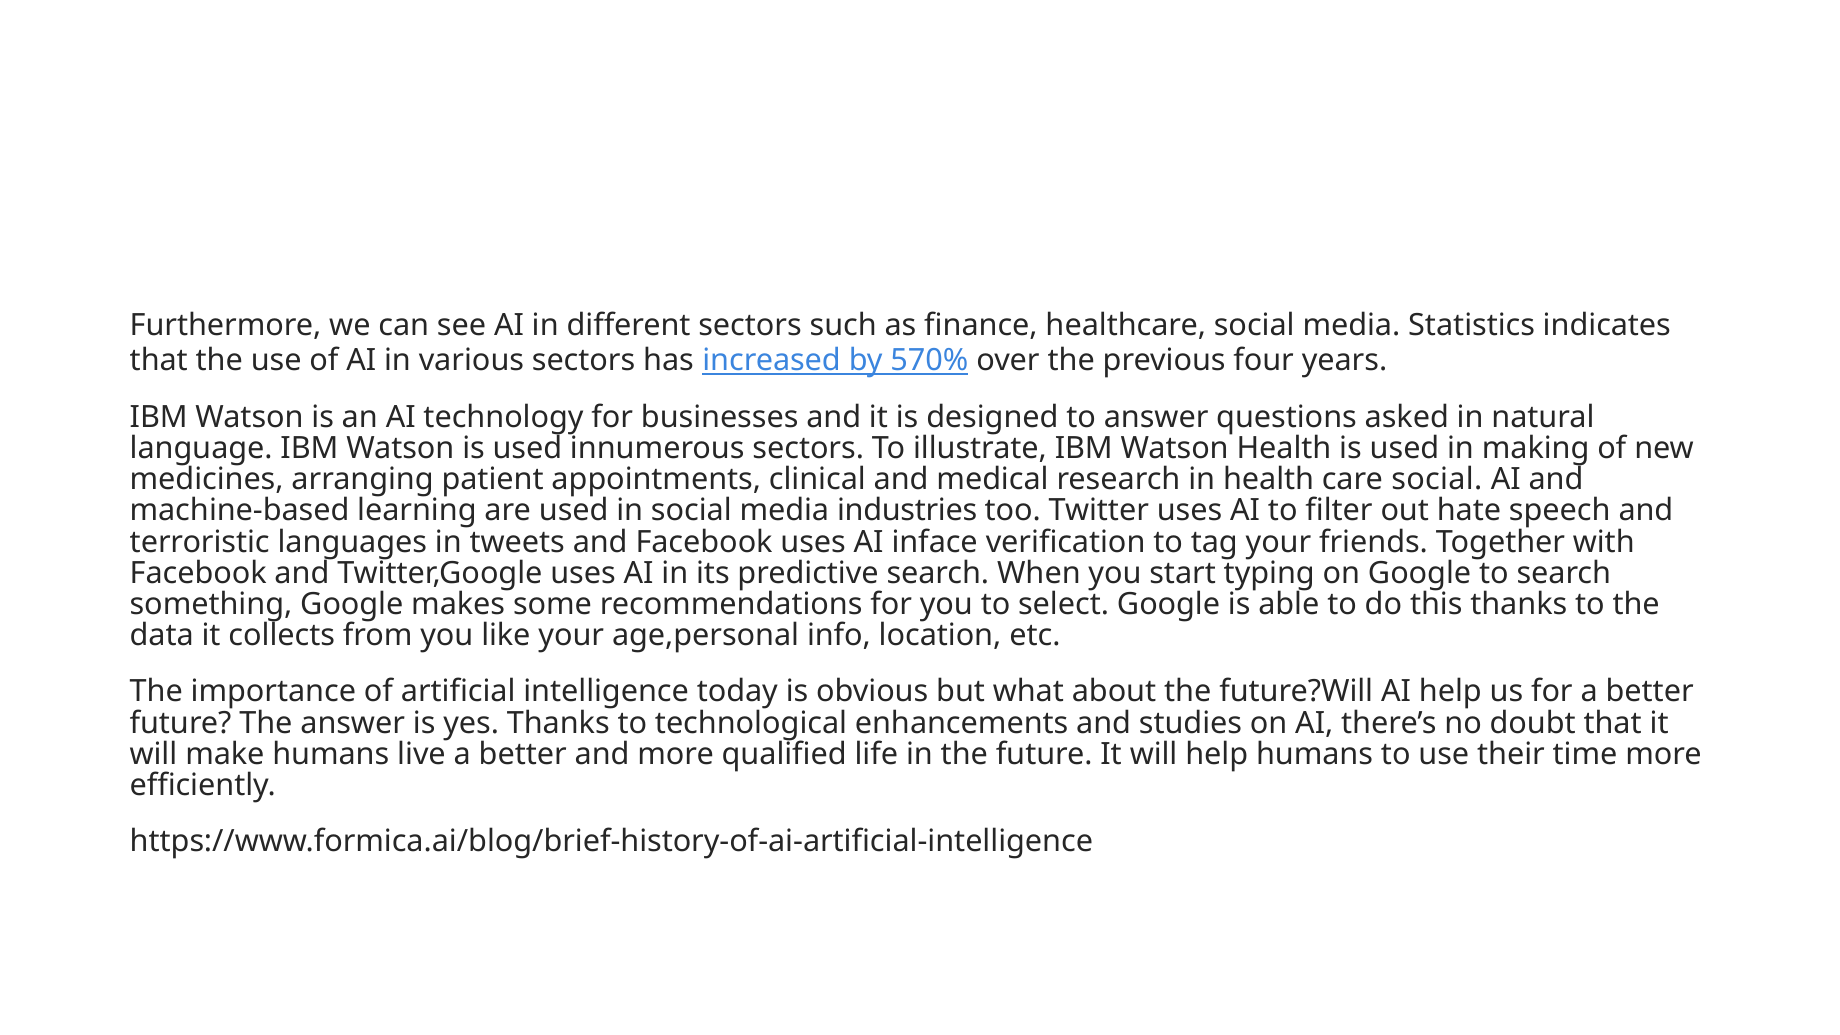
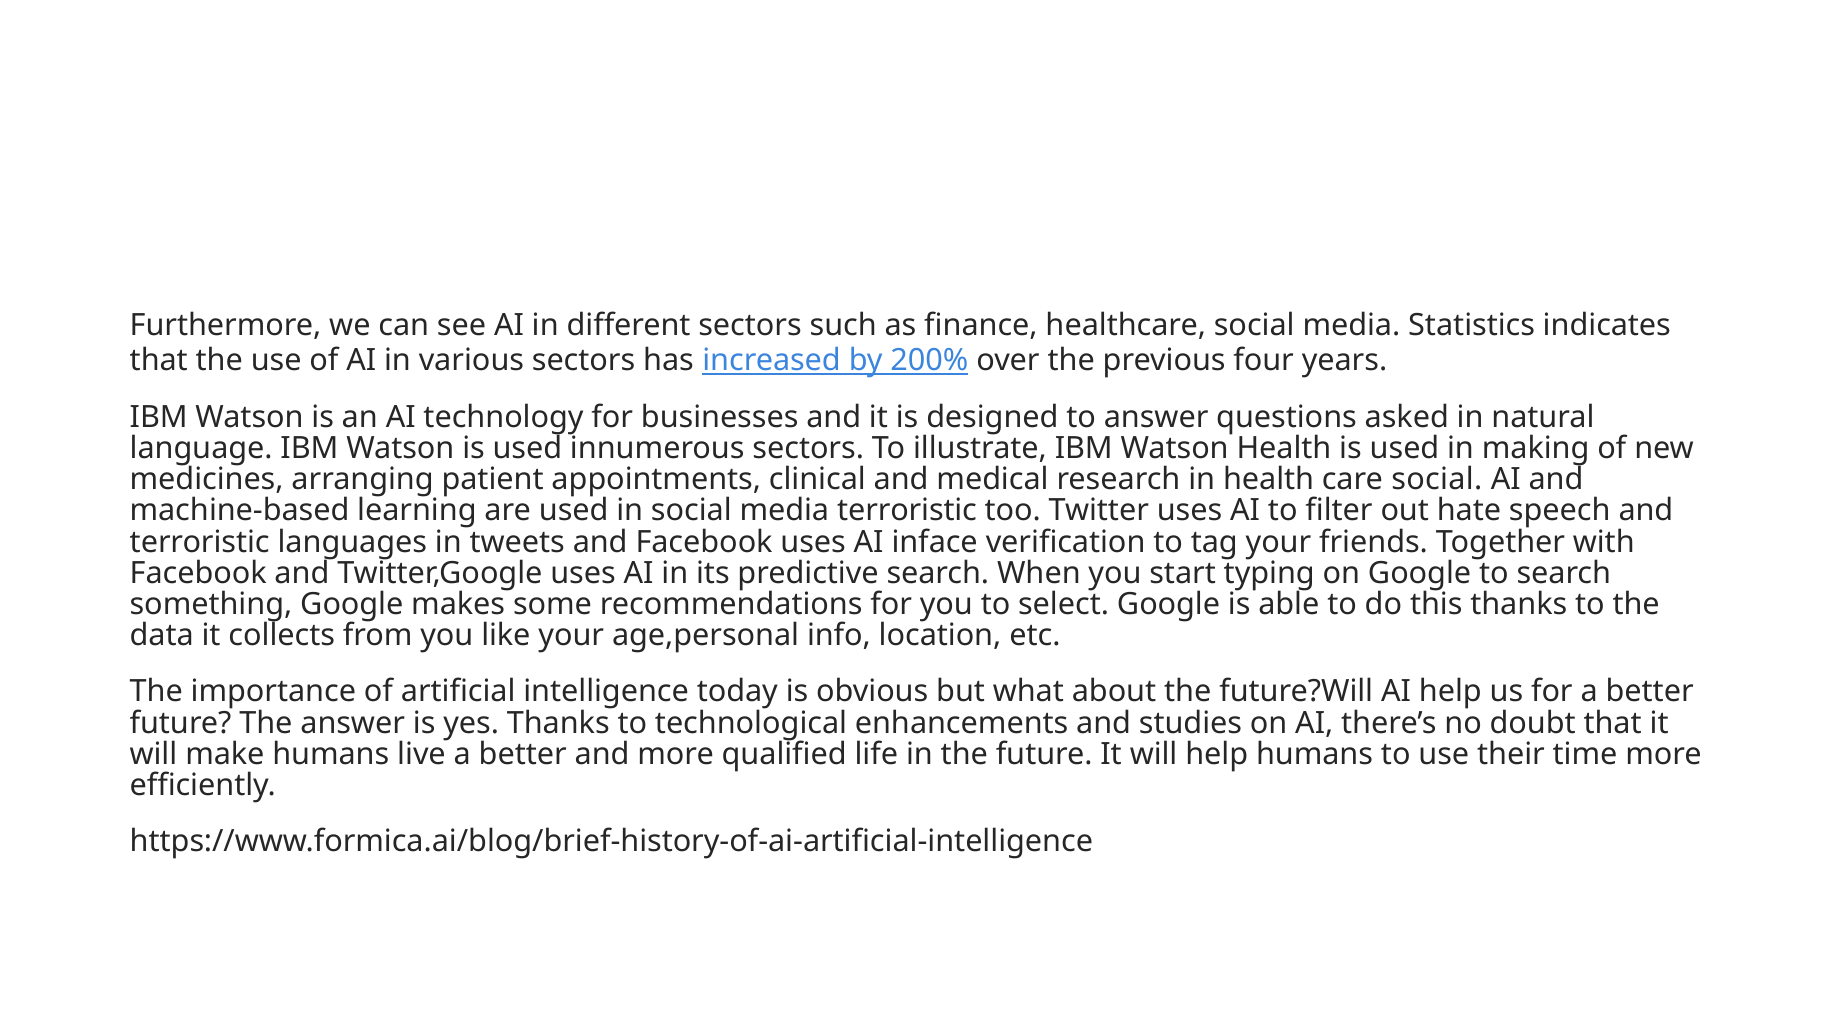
570%: 570% -> 200% (929, 360)
media industries: industries -> terroristic (907, 511)
